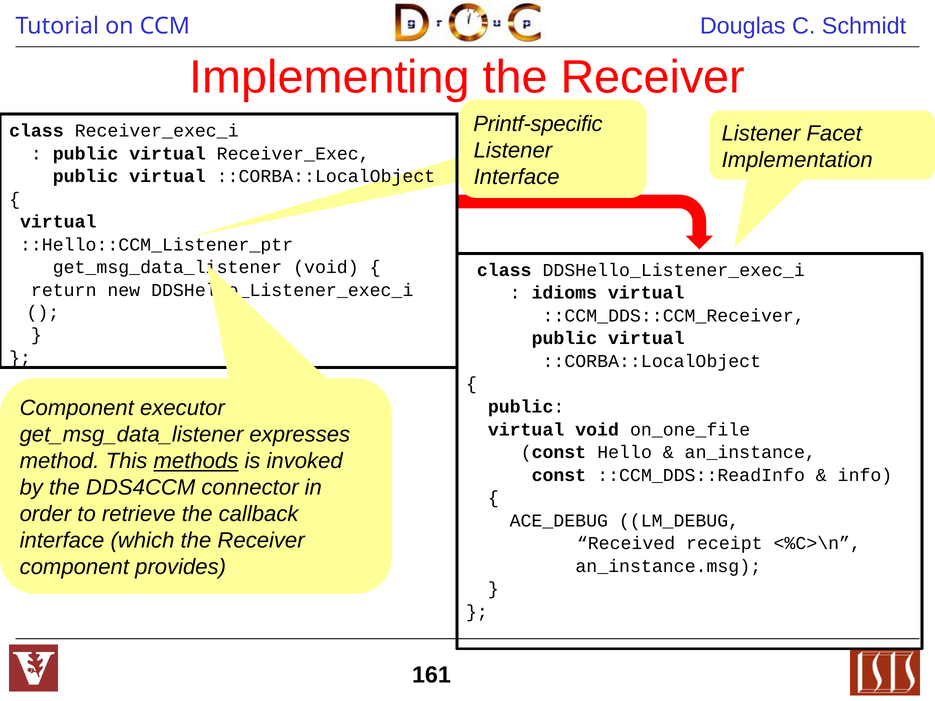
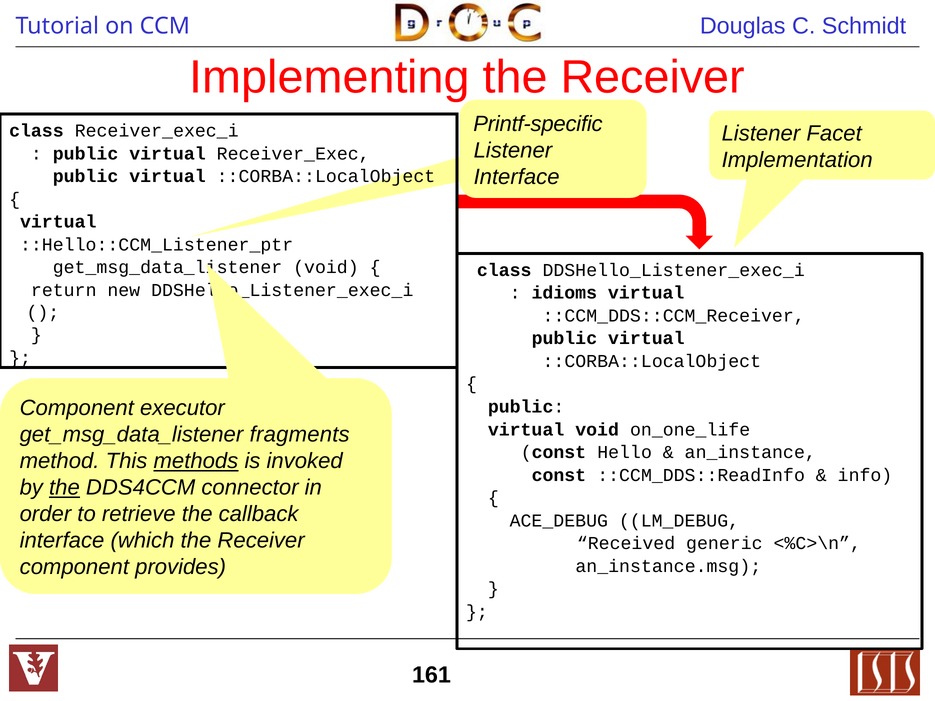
on_one_file: on_one_file -> on_one_life (690, 430)
expresses: expresses -> fragments (300, 435)
the underline: none -> present (64, 488)
receipt: receipt -> generic (724, 544)
